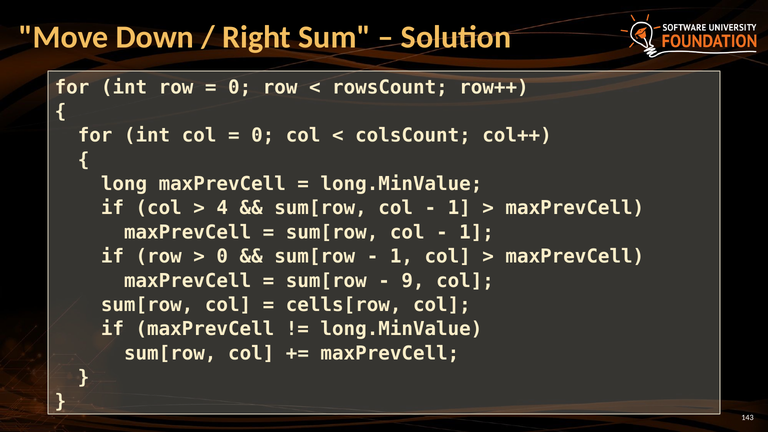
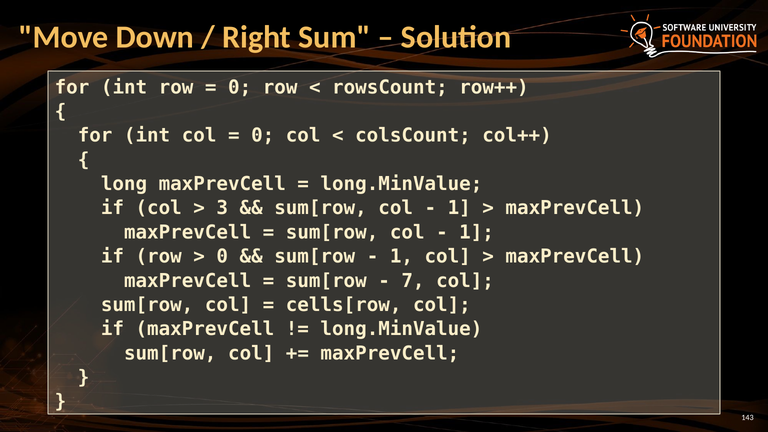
4: 4 -> 3 (222, 208)
9: 9 -> 7 (413, 281)
